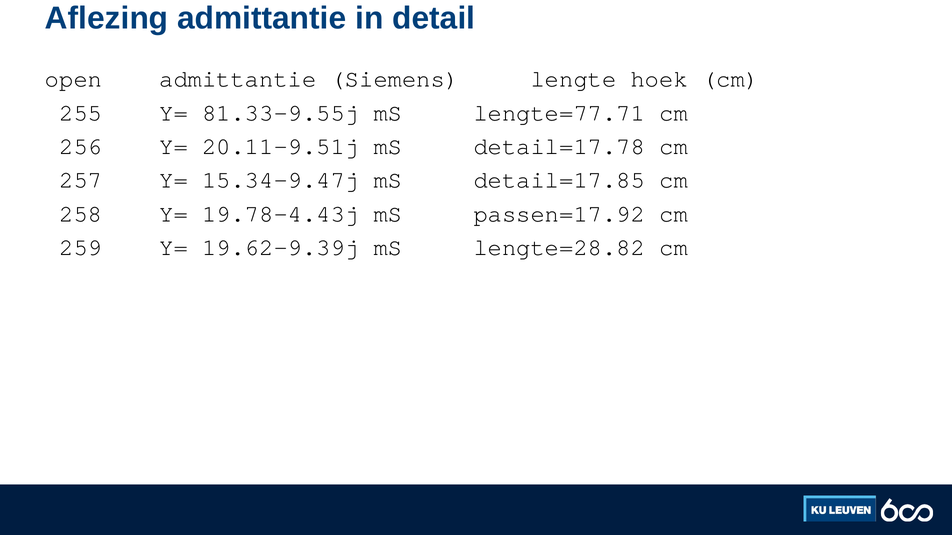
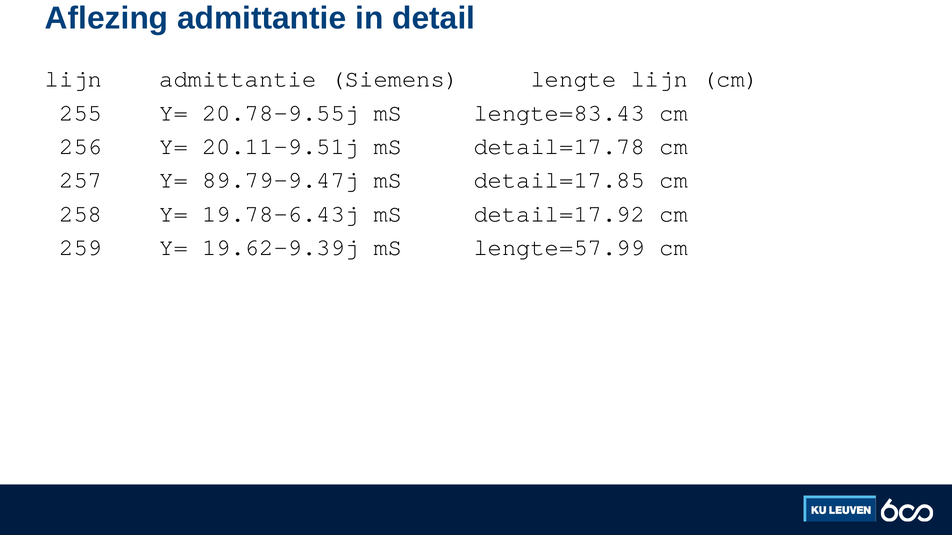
open: open -> lijn (74, 79)
lengte hoek: hoek -> lijn (659, 79)
81.33-9.55j: 81.33-9.55j -> 20.78-9.55j (281, 113)
lengte=77.71: lengte=77.71 -> lengte=83.43 (559, 113)
15.34-9.47j: 15.34-9.47j -> 89.79-9.47j (281, 180)
19.78-4.43j: 19.78-4.43j -> 19.78-6.43j (281, 214)
passen=17.92: passen=17.92 -> detail=17.92 (559, 214)
lengte=28.82: lengte=28.82 -> lengte=57.99 (559, 248)
